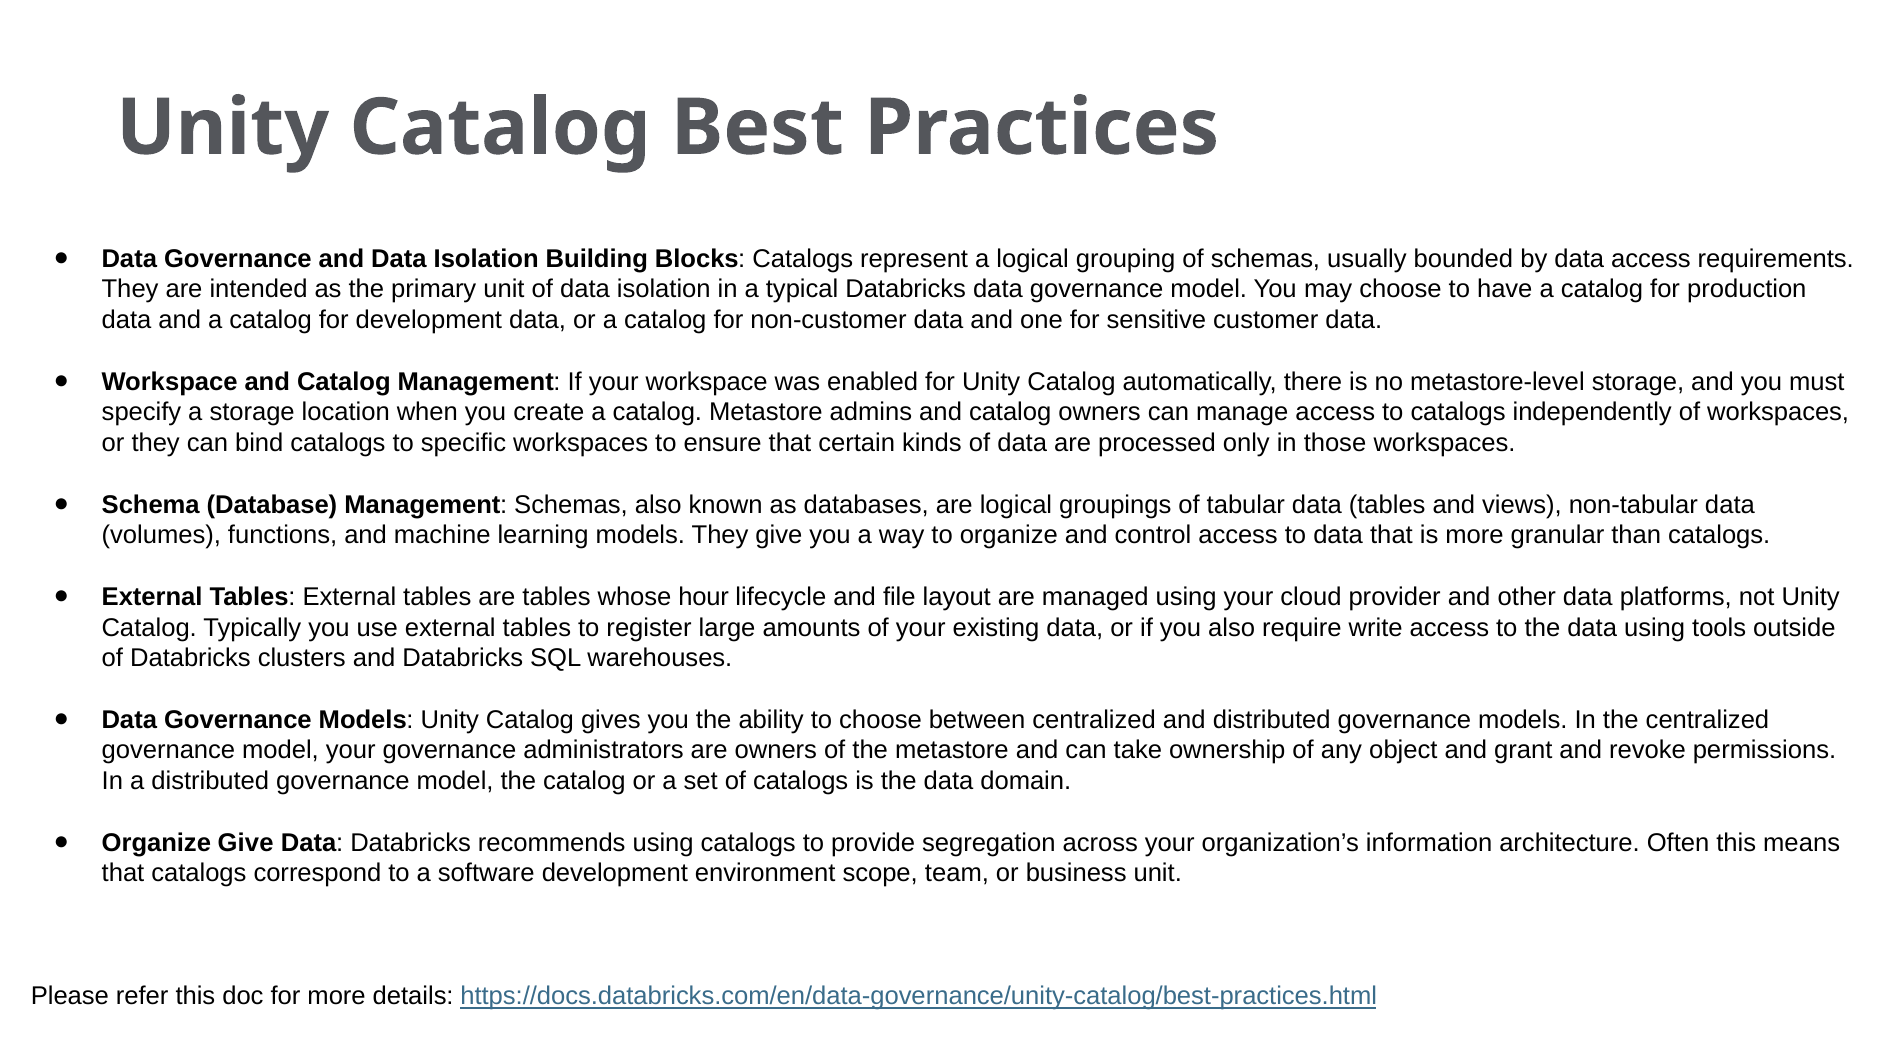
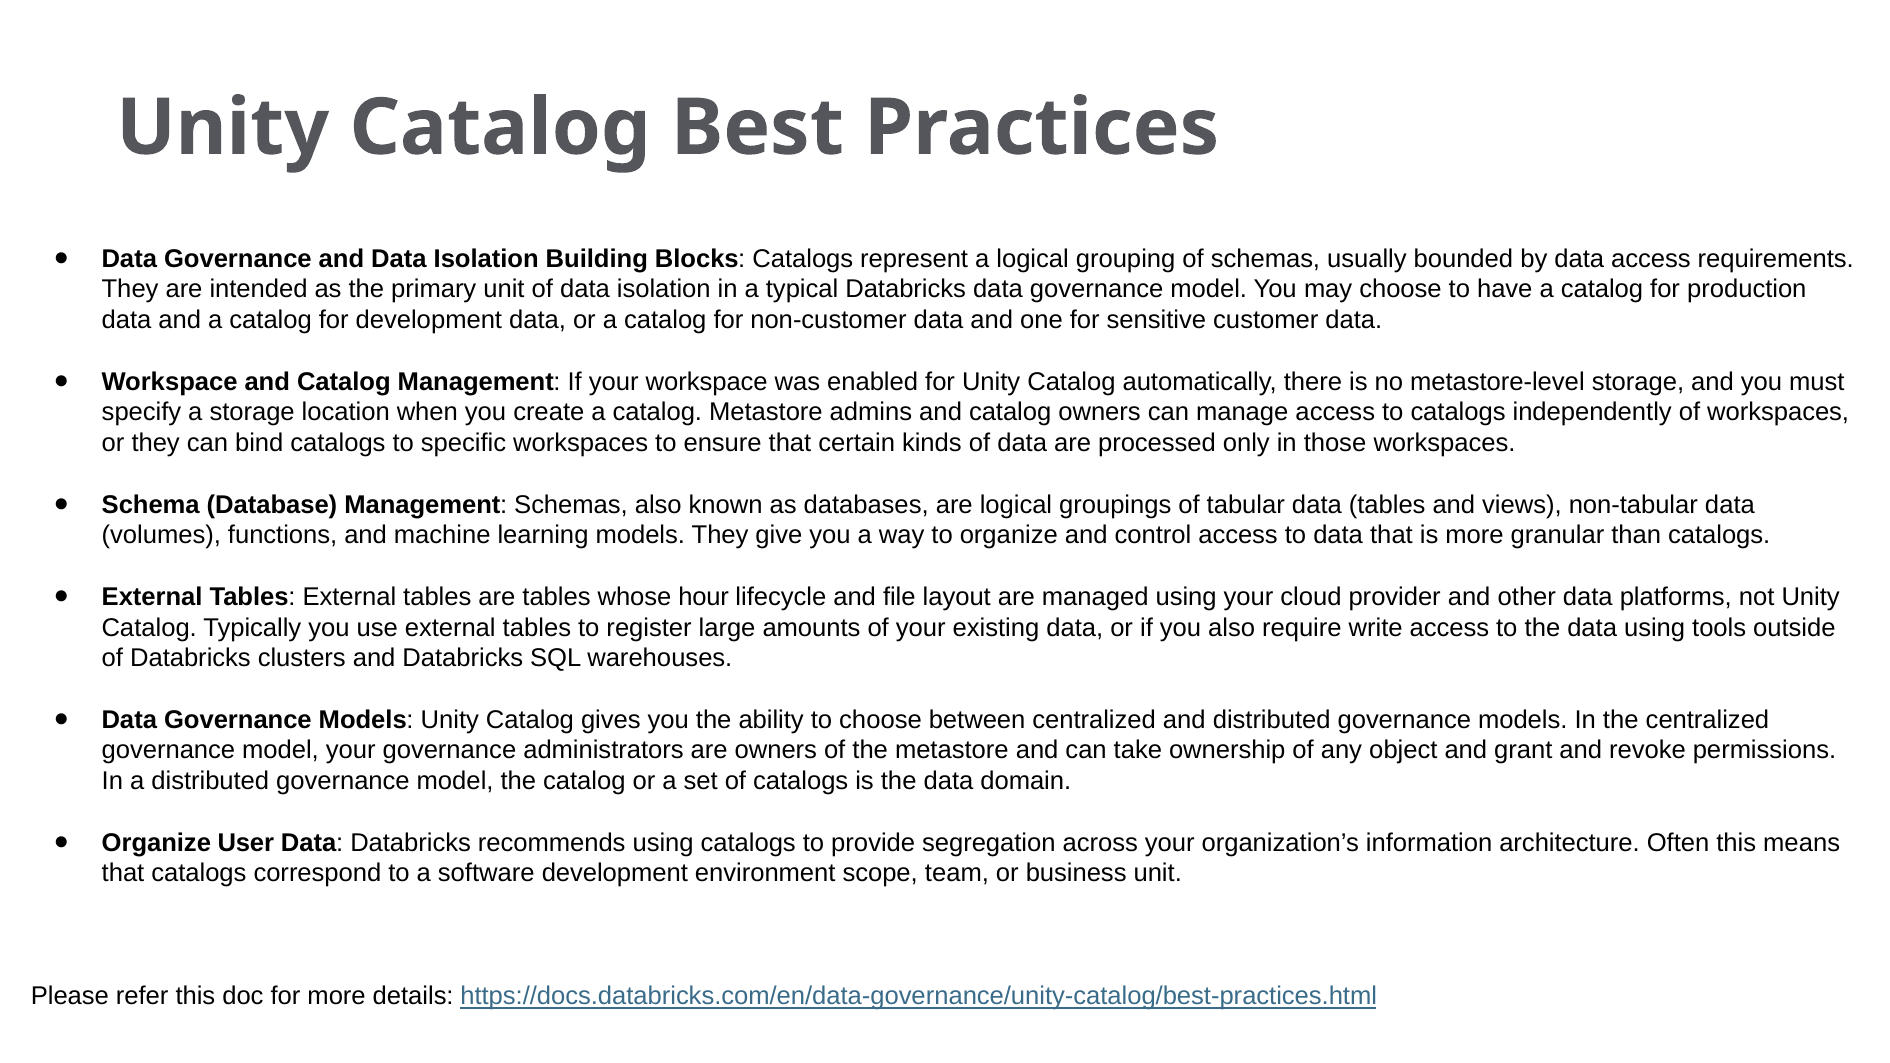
Organize Give: Give -> User (246, 843)
